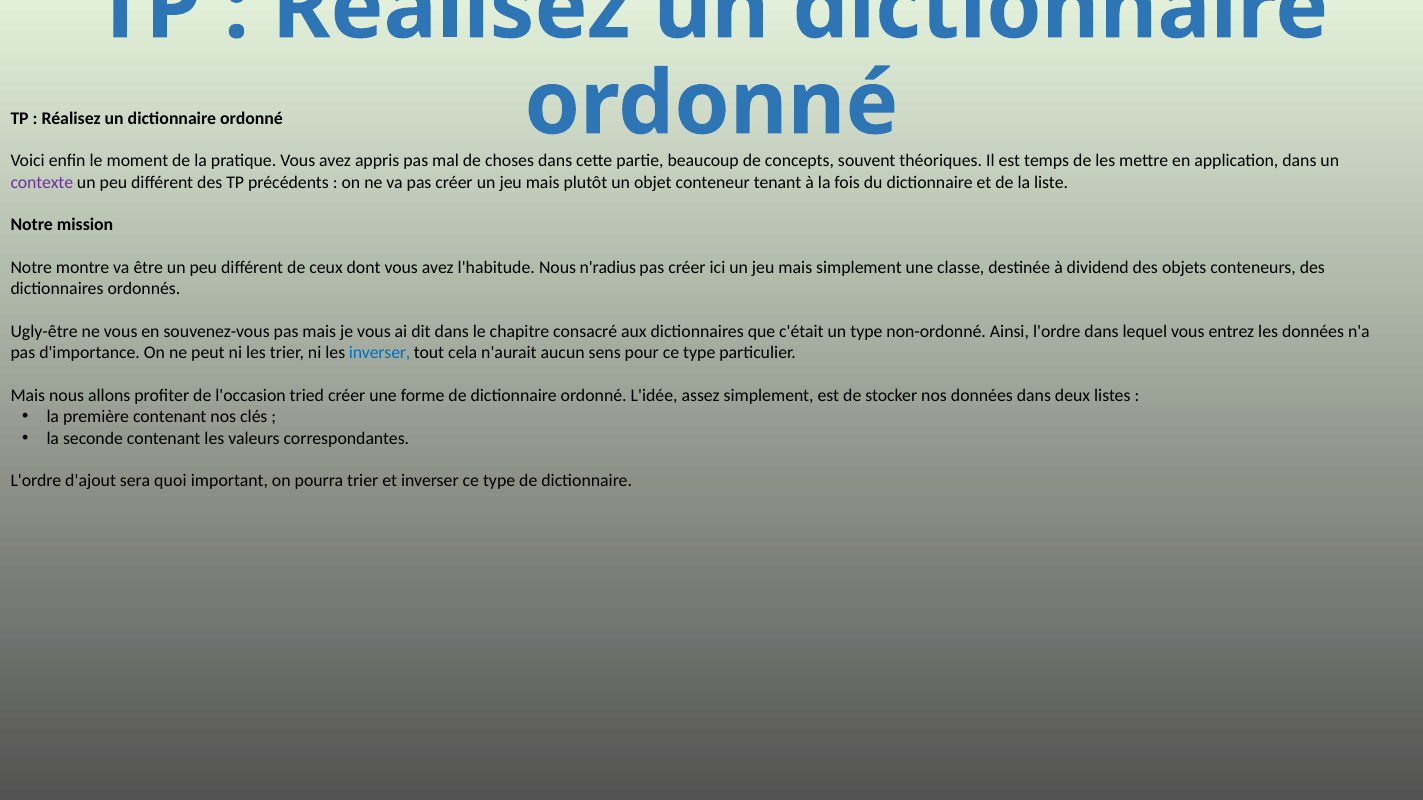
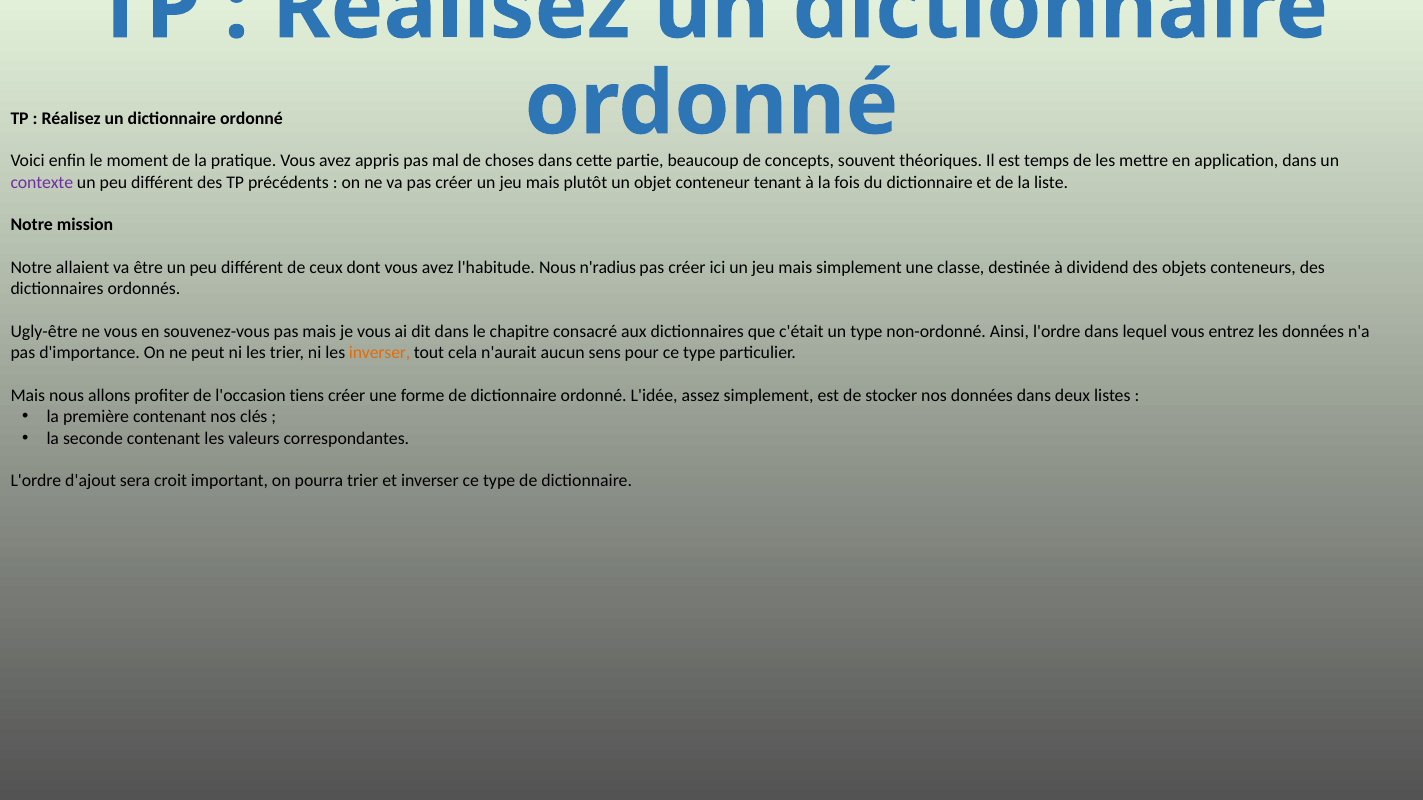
montre: montre -> allaient (83, 268)
inverser colour: blue -> orange (380, 353)
tried: tried -> tiens (307, 396)
quoi: quoi -> croit (171, 481)
